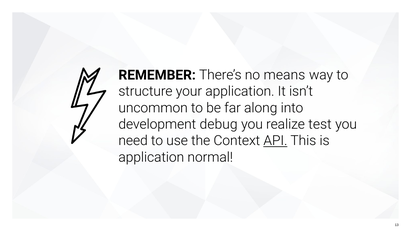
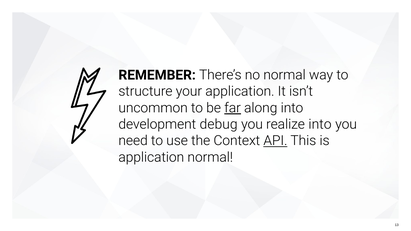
no means: means -> normal (285, 75)
far underline: none -> present (233, 108)
realize test: test -> into (320, 124)
